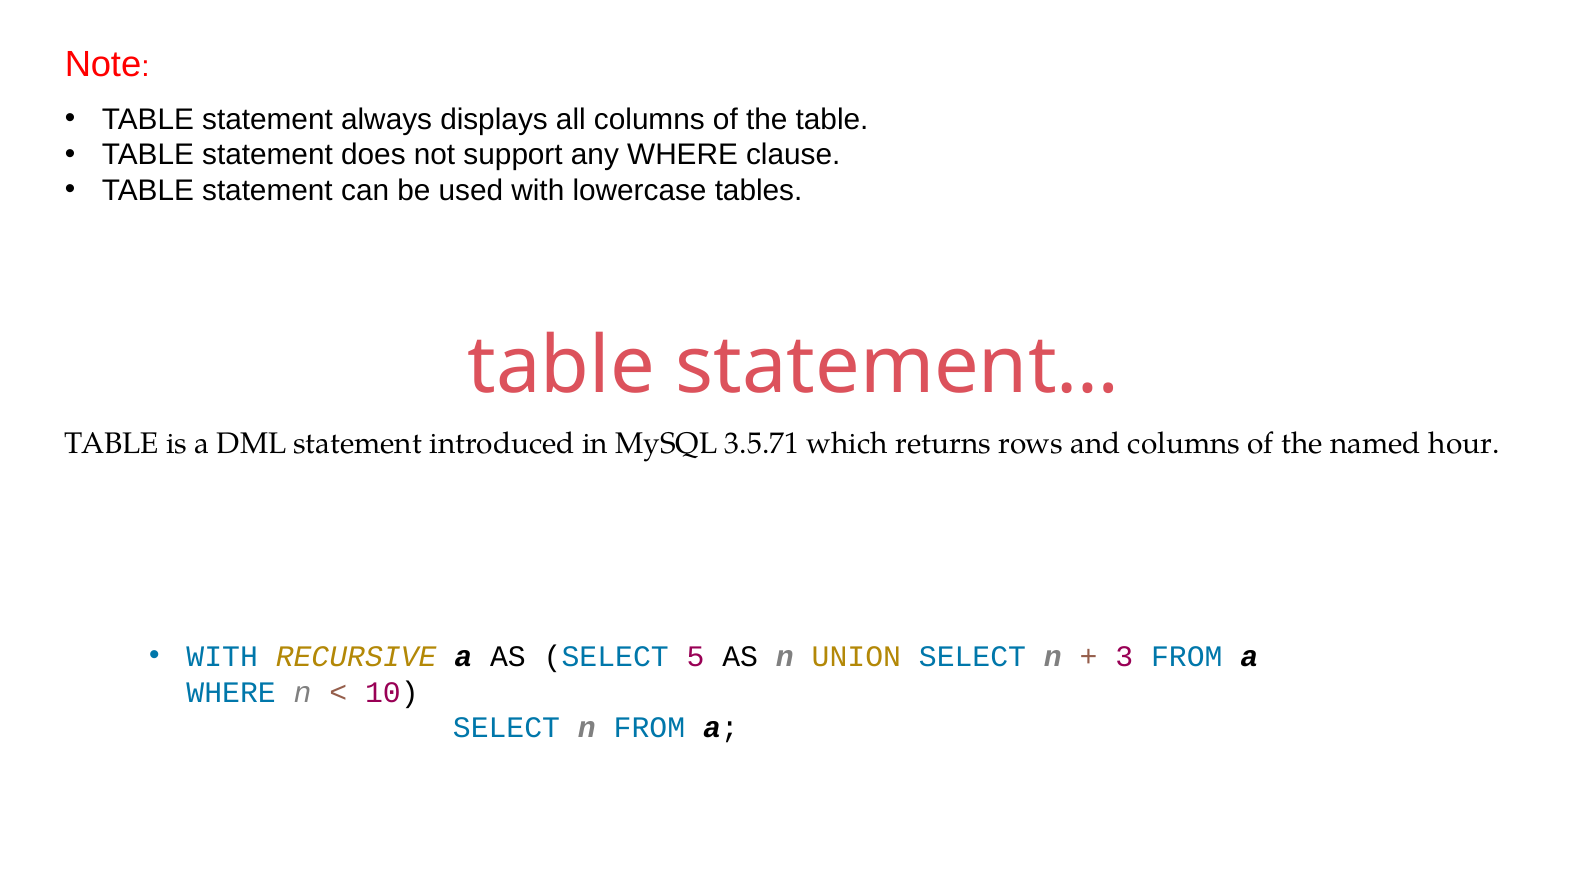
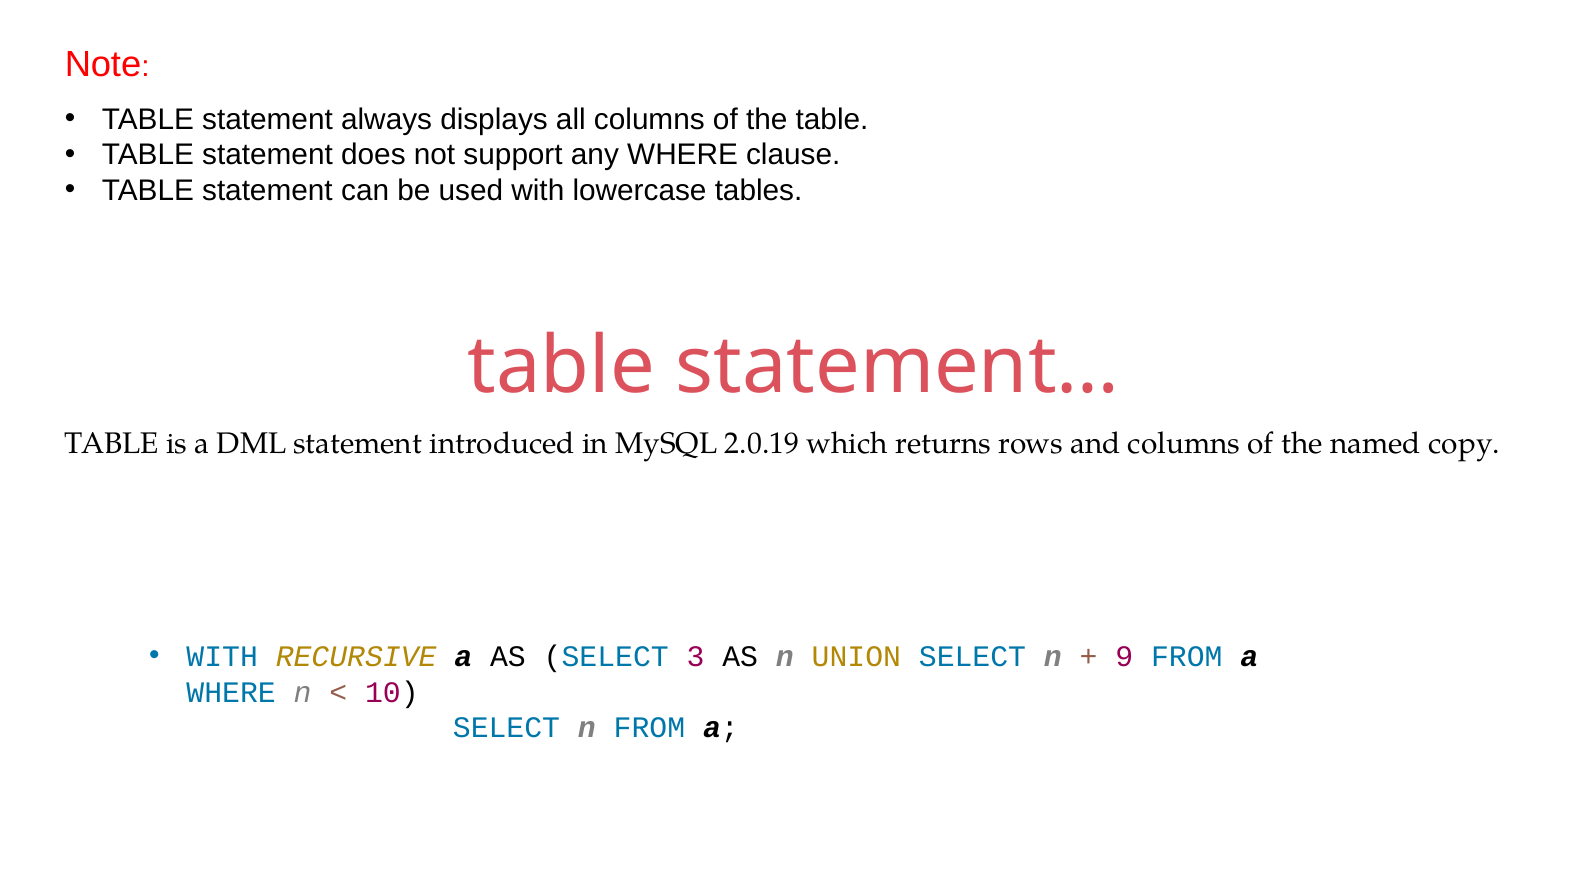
3.5.71: 3.5.71 -> 2.0.19 (762, 444)
hour: hour -> copy (1464, 444)
5: 5 -> 3 (696, 657)
3: 3 -> 9 (1124, 657)
